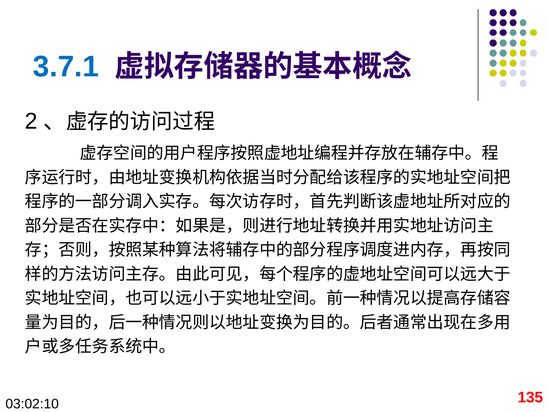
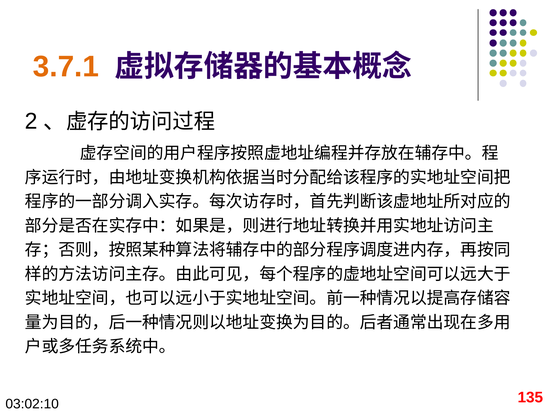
3.7.1 colour: blue -> orange (66, 67)
